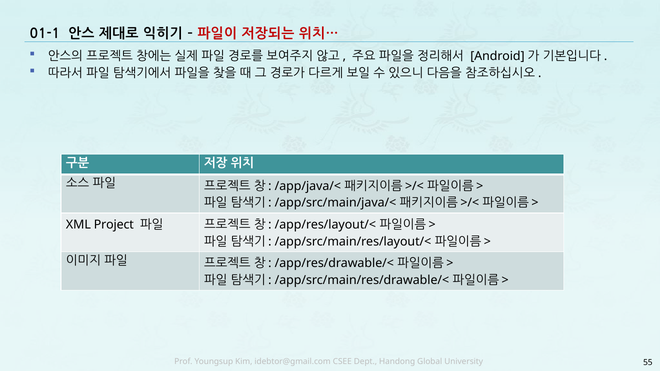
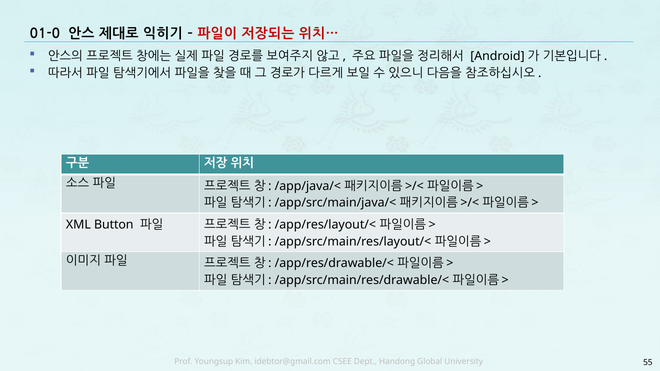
01-1: 01-1 -> 01-0 (45, 34)
Project: Project -> Button (114, 225)
